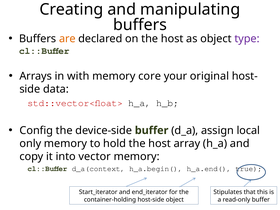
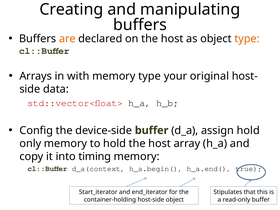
type colour: purple -> orange (247, 39)
memory core: core -> type (150, 76)
assign local: local -> hold (248, 130)
vector: vector -> timing (95, 157)
